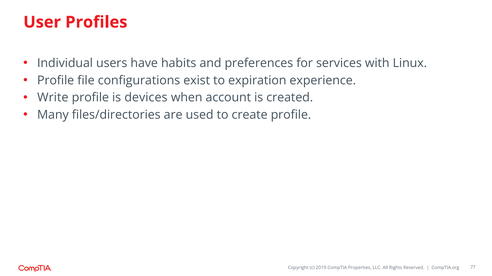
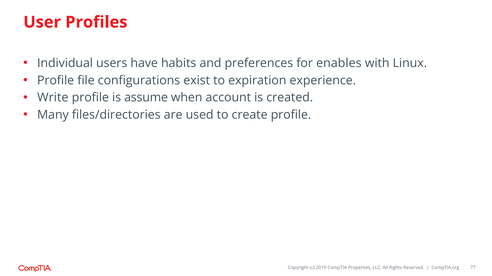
services: services -> enables (339, 63)
devices: devices -> assume (146, 98)
